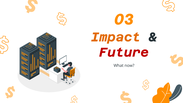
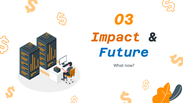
Future colour: red -> blue (124, 52)
